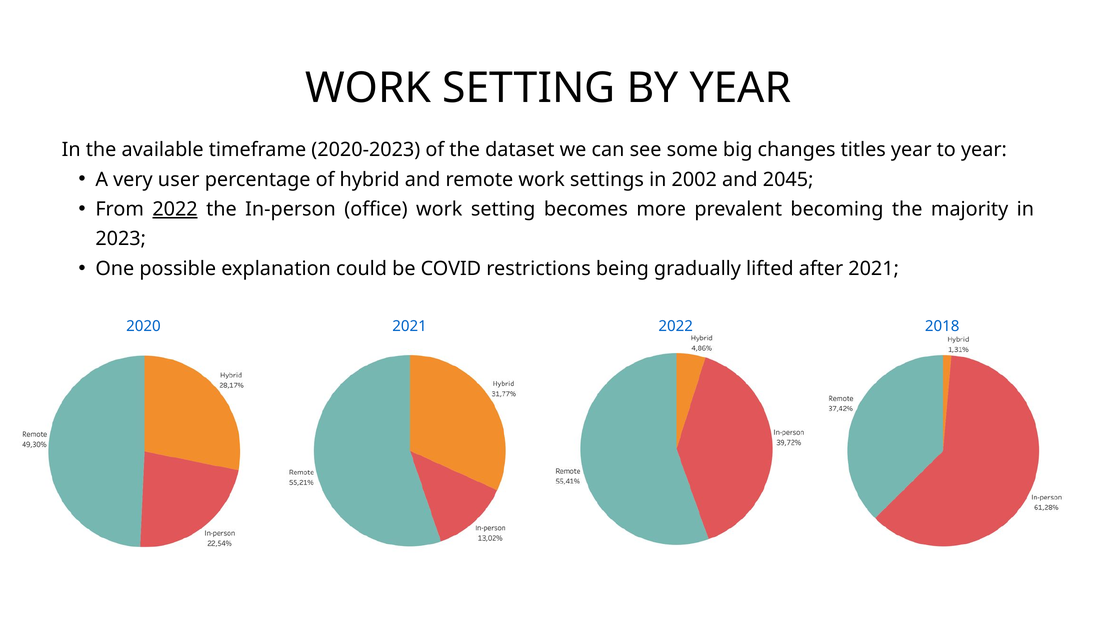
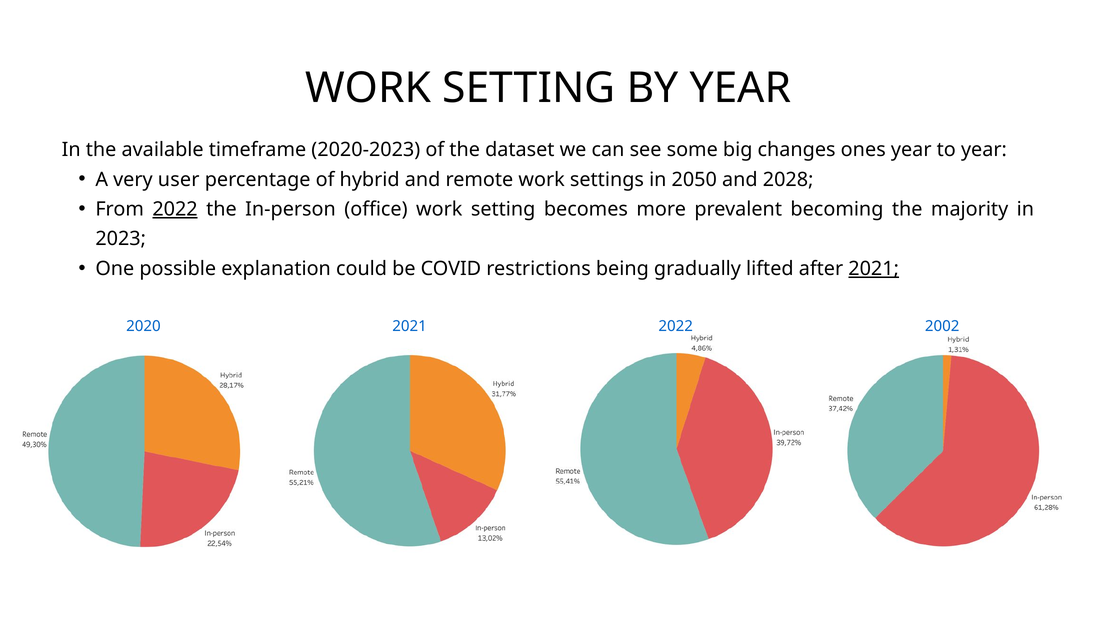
titles: titles -> ones (863, 150)
2002: 2002 -> 2050 (694, 180)
2045: 2045 -> 2028 (788, 180)
2021 underline: none -> present (874, 269)
2018: 2018 -> 2002 (942, 326)
